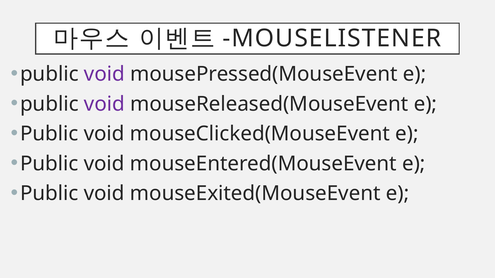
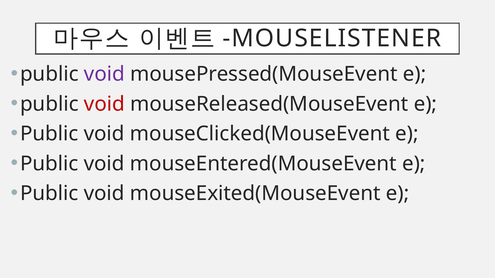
void colour: purple -> red (104, 104)
